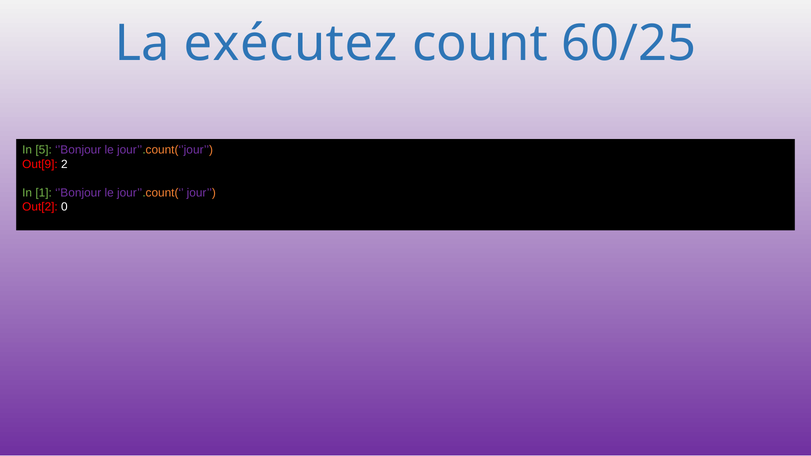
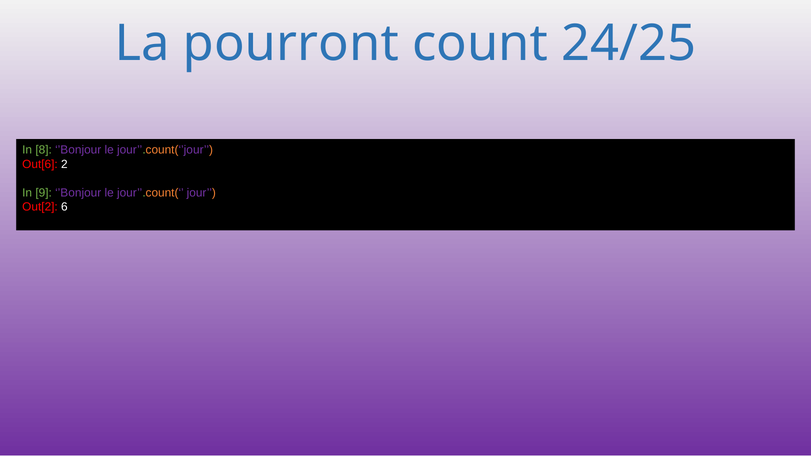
exécutez: exécutez -> pourront (291, 44)
60/25: 60/25 -> 24/25 (629, 44)
5: 5 -> 8 (44, 150)
Out[9: Out[9 -> Out[6 (40, 164)
1: 1 -> 9 (44, 193)
0: 0 -> 6 (64, 207)
